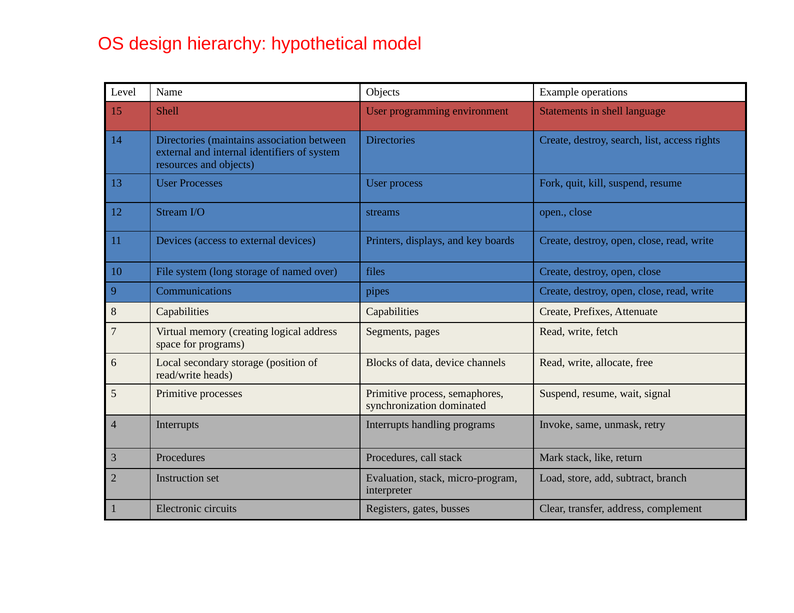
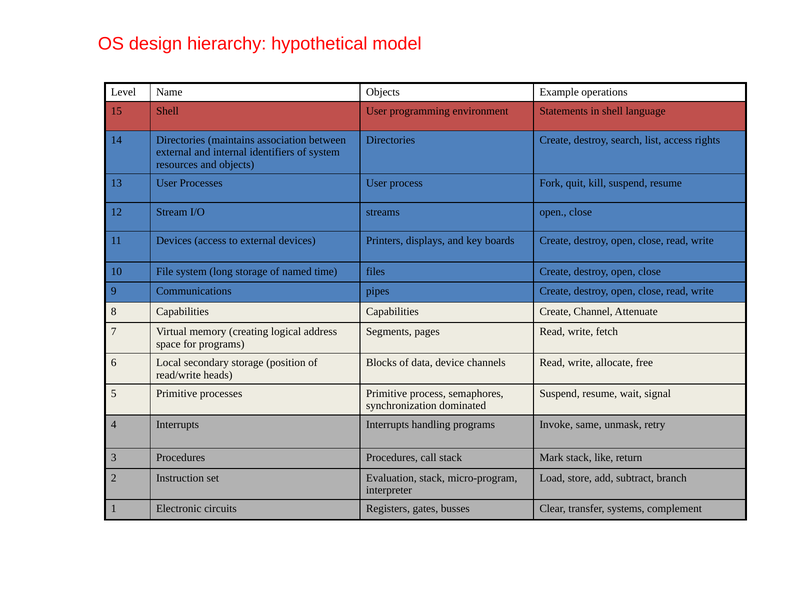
over: over -> time (326, 272)
Prefixes: Prefixes -> Channel (593, 312)
transfer address: address -> systems (626, 509)
